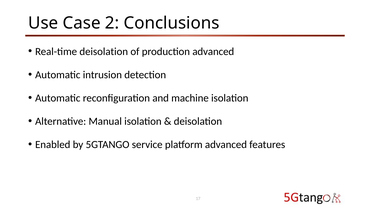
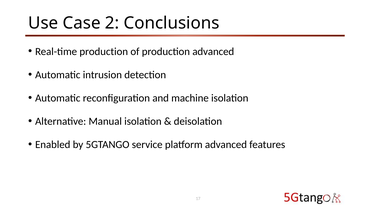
Real-time deisolation: deisolation -> production (104, 52)
